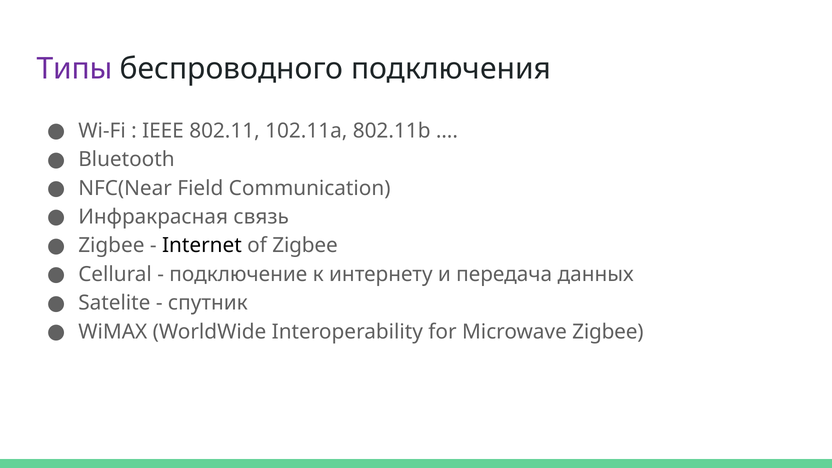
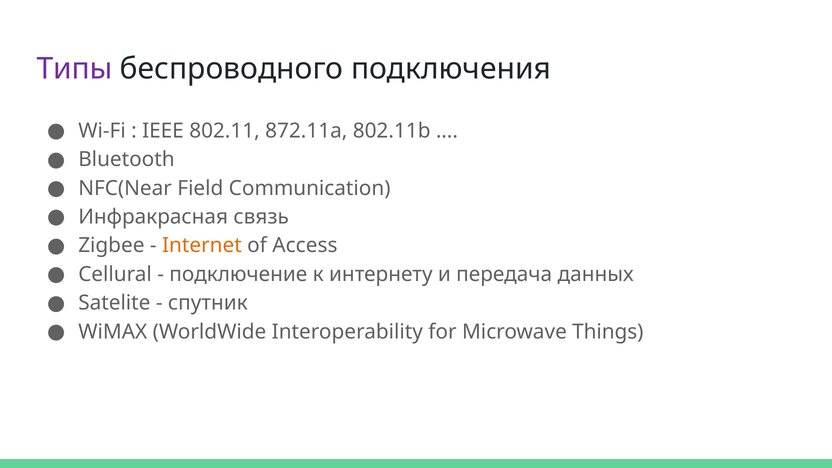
102.11a: 102.11a -> 872.11a (306, 131)
Internet colour: black -> orange (202, 246)
of Zigbee: Zigbee -> Access (305, 246)
Microwave Zigbee: Zigbee -> Things (608, 332)
